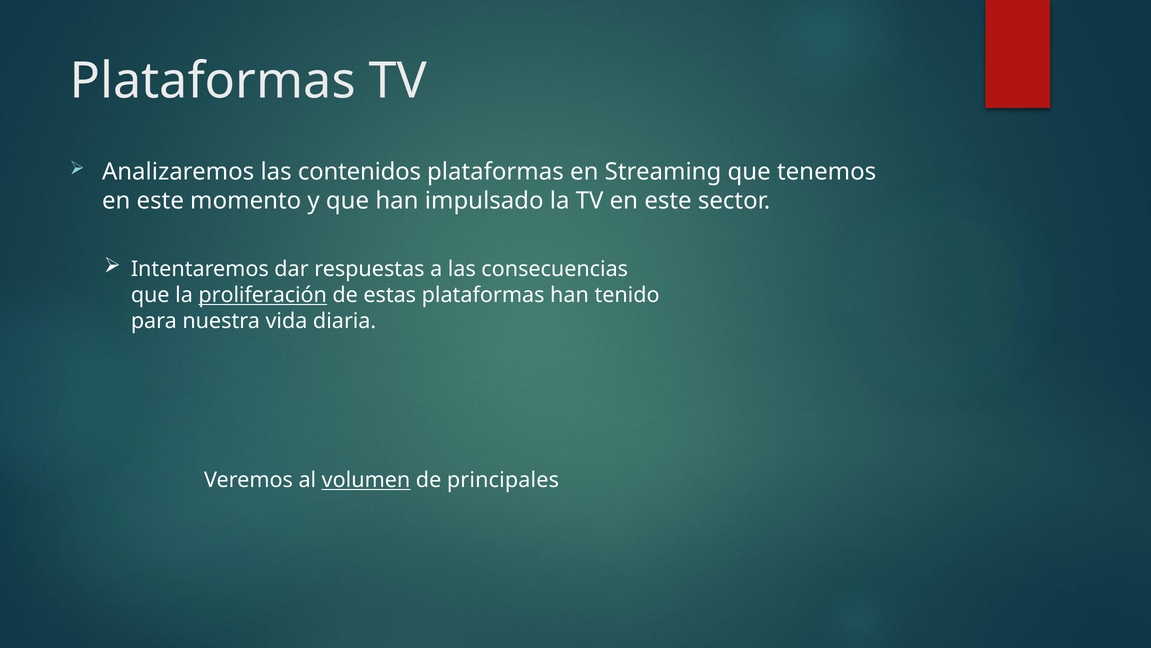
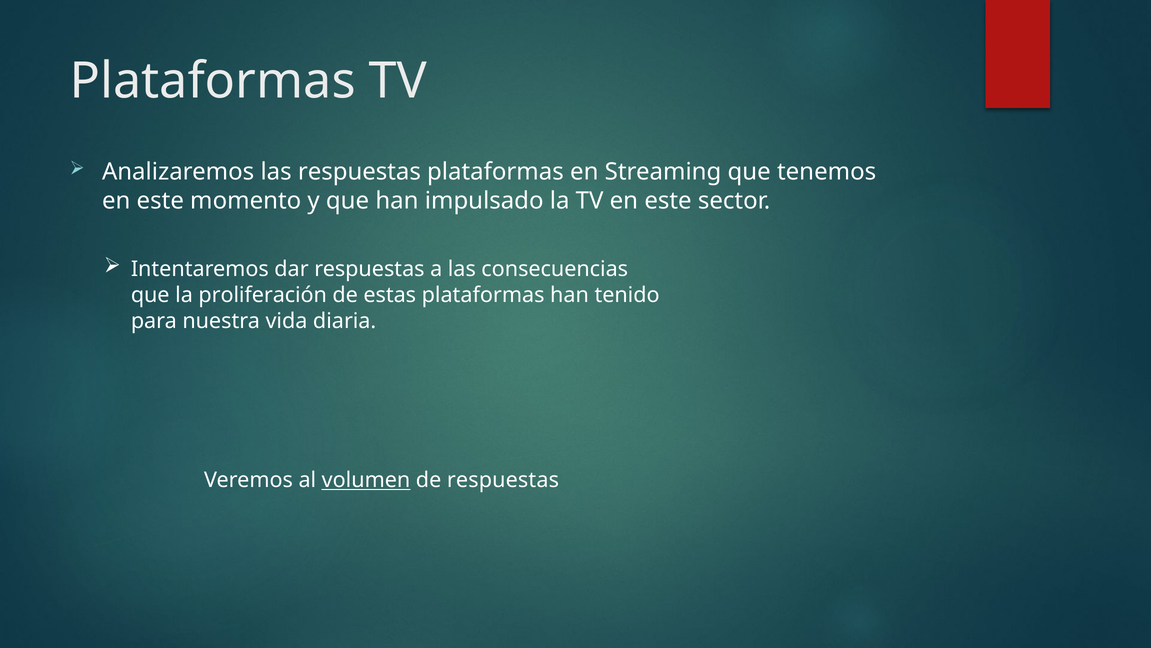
las contenidos: contenidos -> respuestas (359, 172)
proliferación underline: present -> none (263, 295)
de principales: principales -> respuestas (503, 480)
